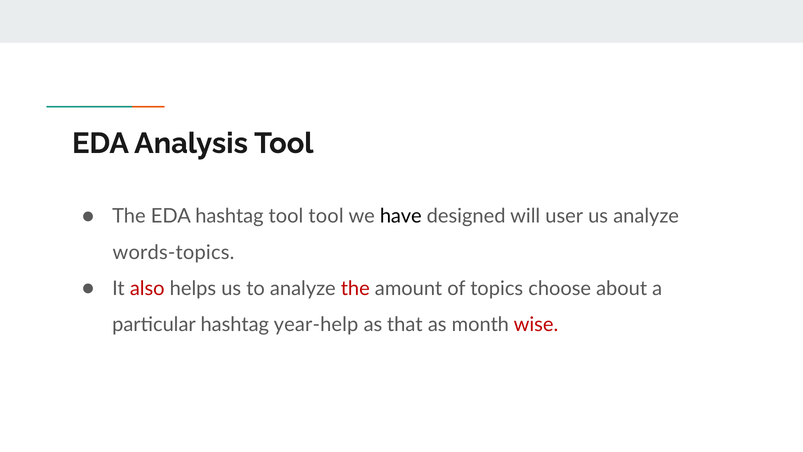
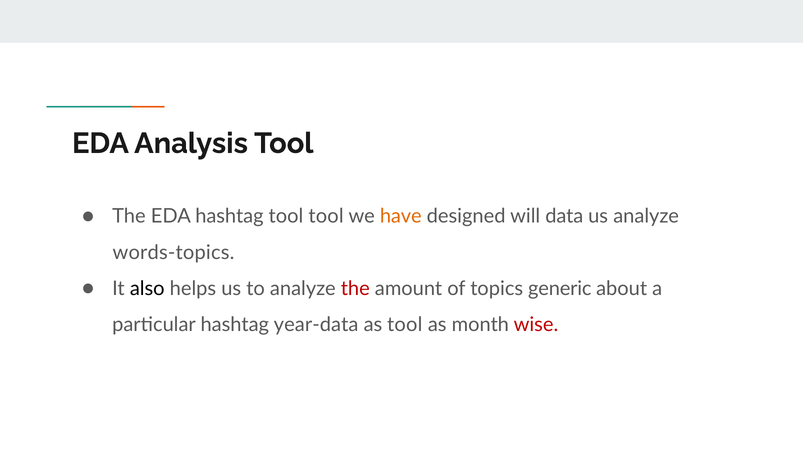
have colour: black -> orange (401, 216)
user: user -> data (564, 216)
also colour: red -> black (147, 288)
choose: choose -> generic (560, 288)
year-help: year-help -> year-data (316, 325)
as that: that -> tool (405, 325)
